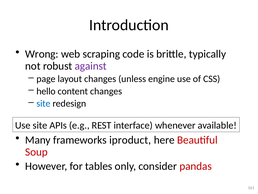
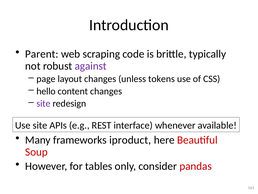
Wrong: Wrong -> Parent (42, 54)
engine: engine -> tokens (161, 79)
site colour: blue -> purple (43, 103)
